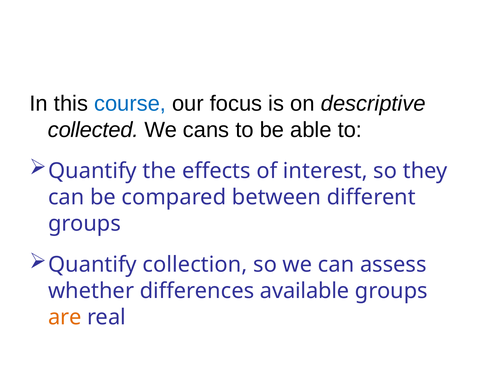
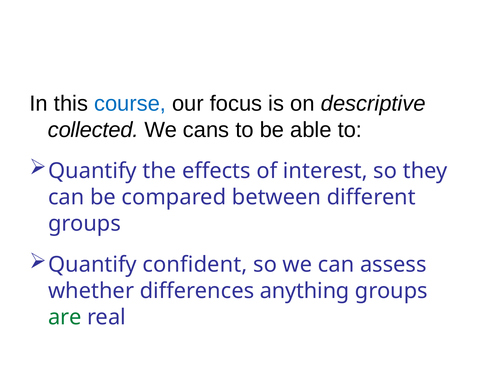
collection: collection -> confident (195, 265)
available: available -> anything (305, 291)
are colour: orange -> green (65, 317)
